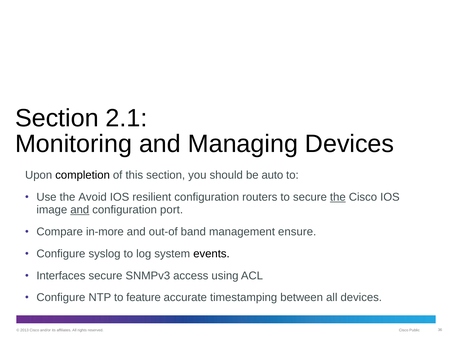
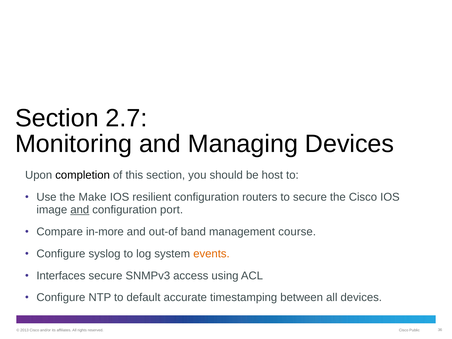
2.1: 2.1 -> 2.7 (126, 118)
auto: auto -> host (272, 175)
Avoid: Avoid -> Make (93, 197)
the underline: present -> none (338, 197)
ensure: ensure -> course (297, 232)
events colour: black -> orange (211, 254)
feature: feature -> default (144, 298)
